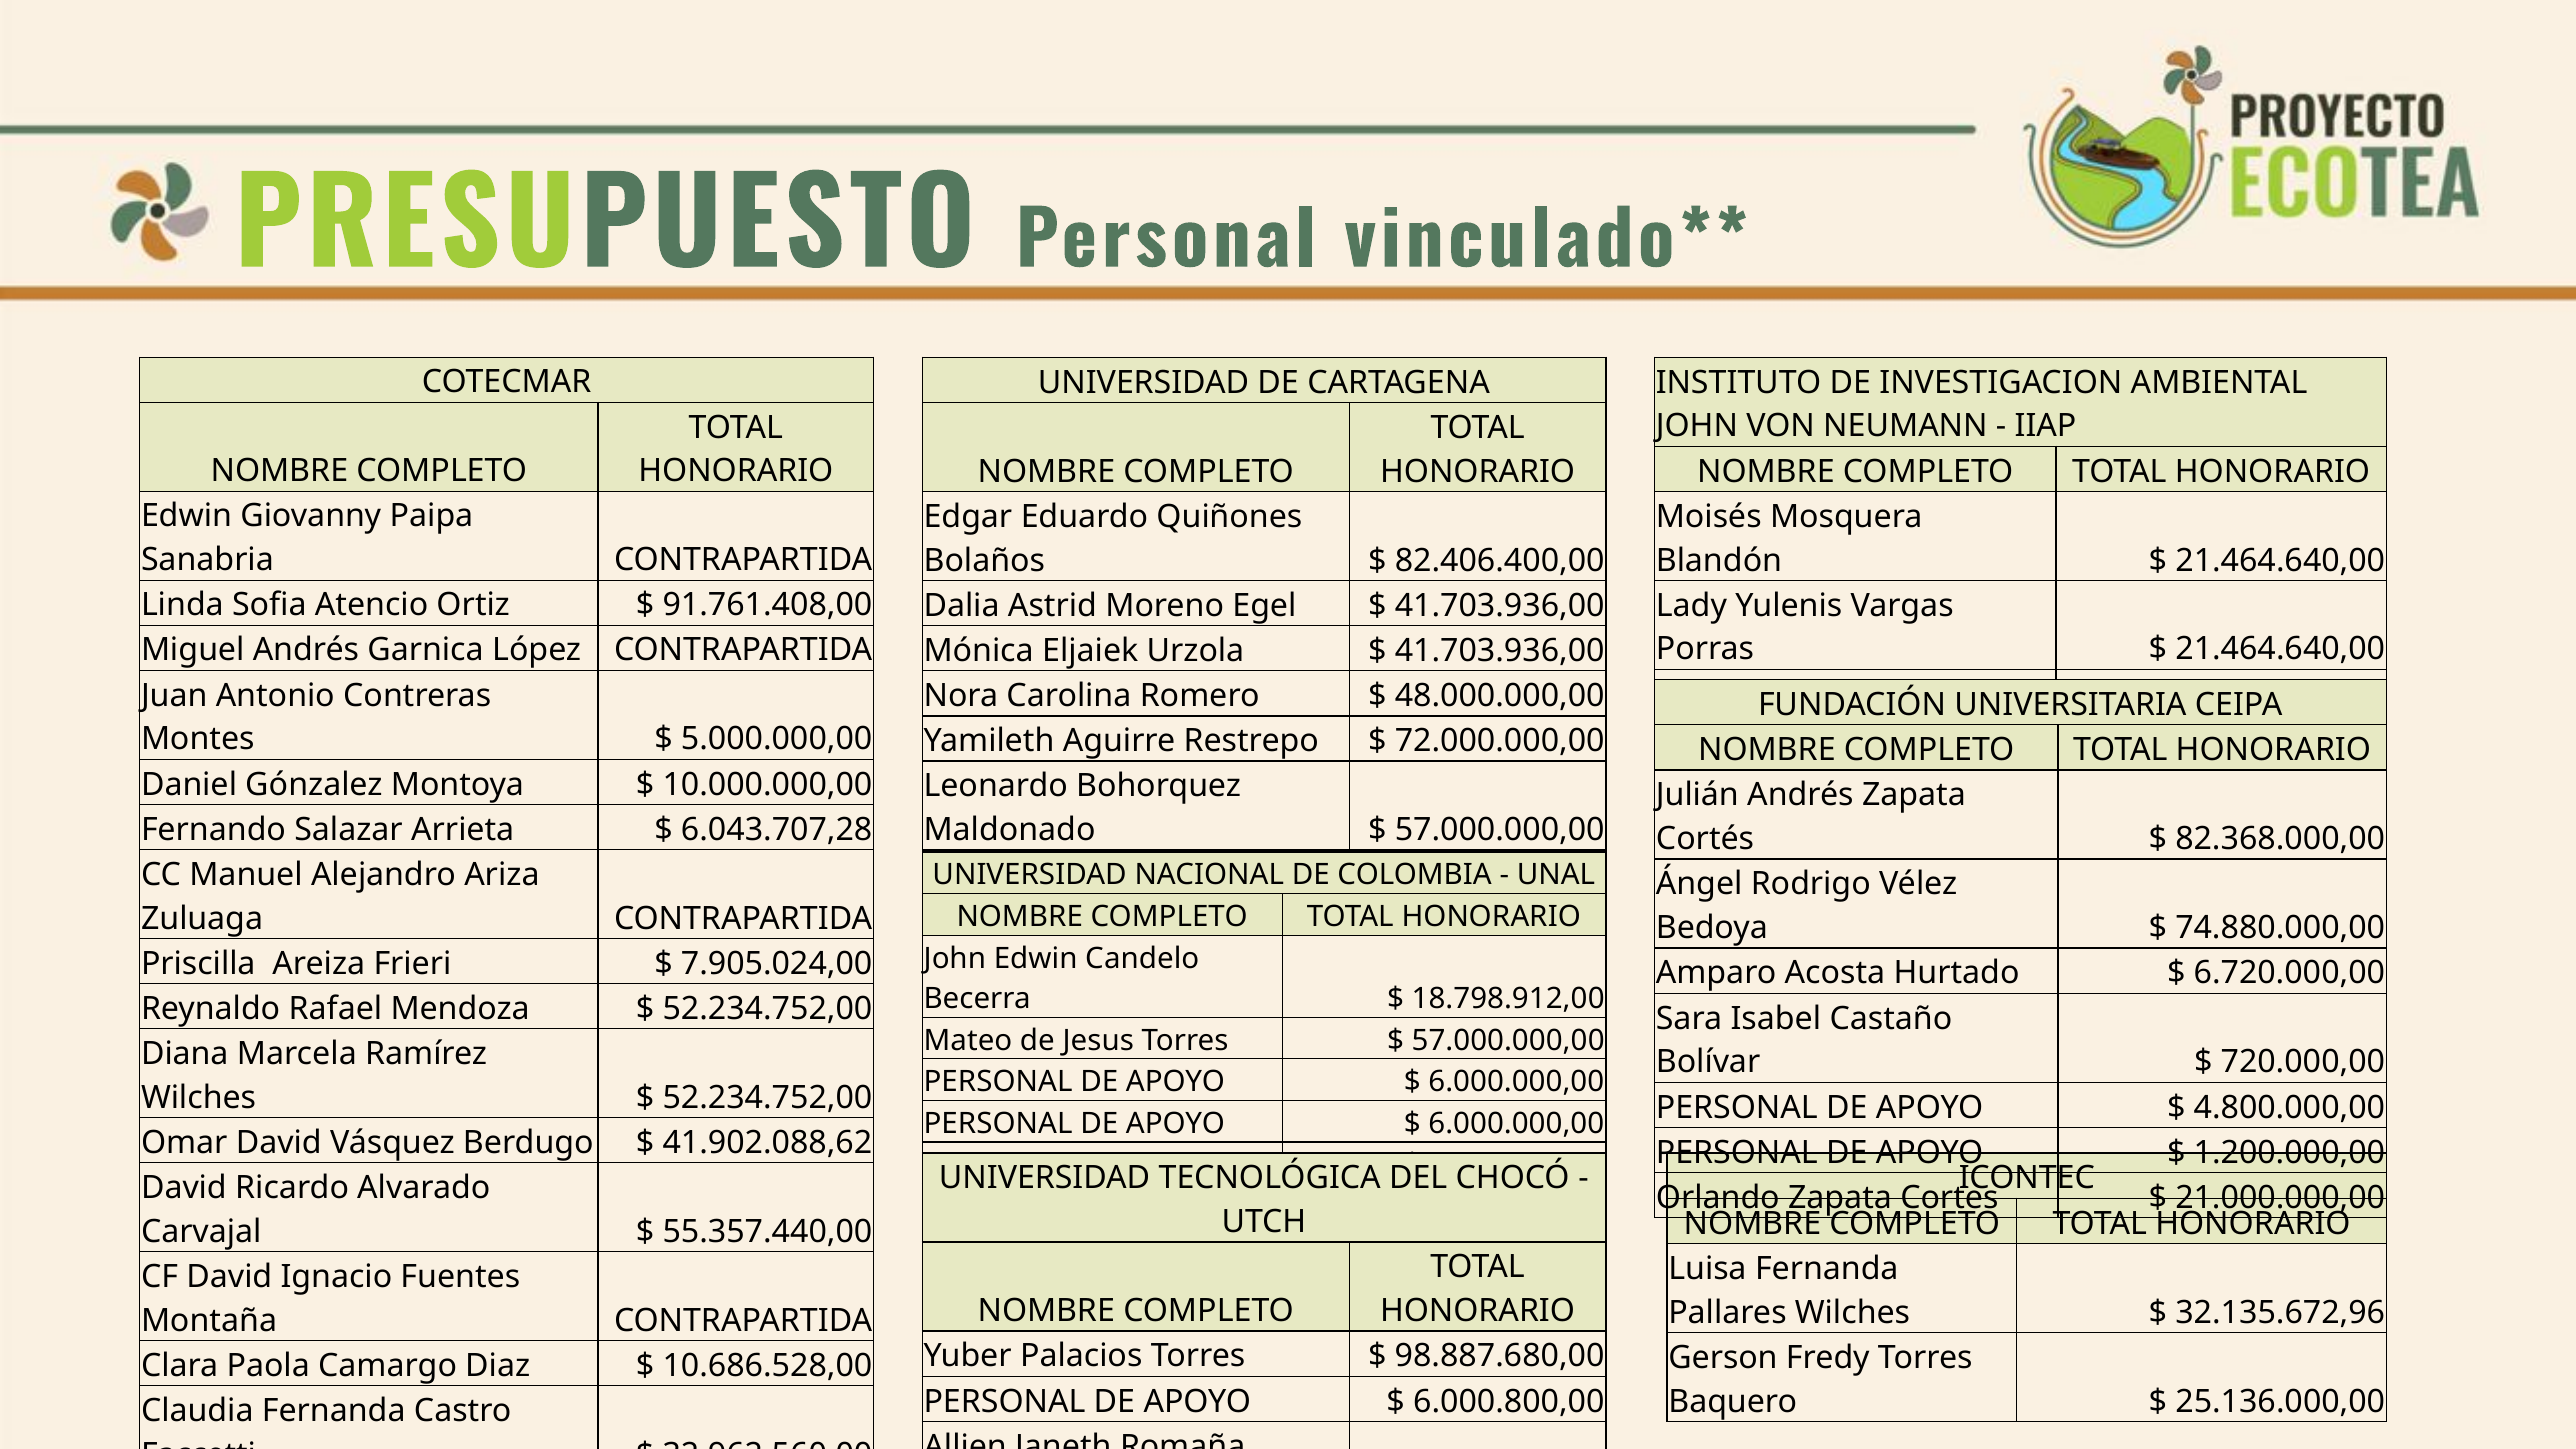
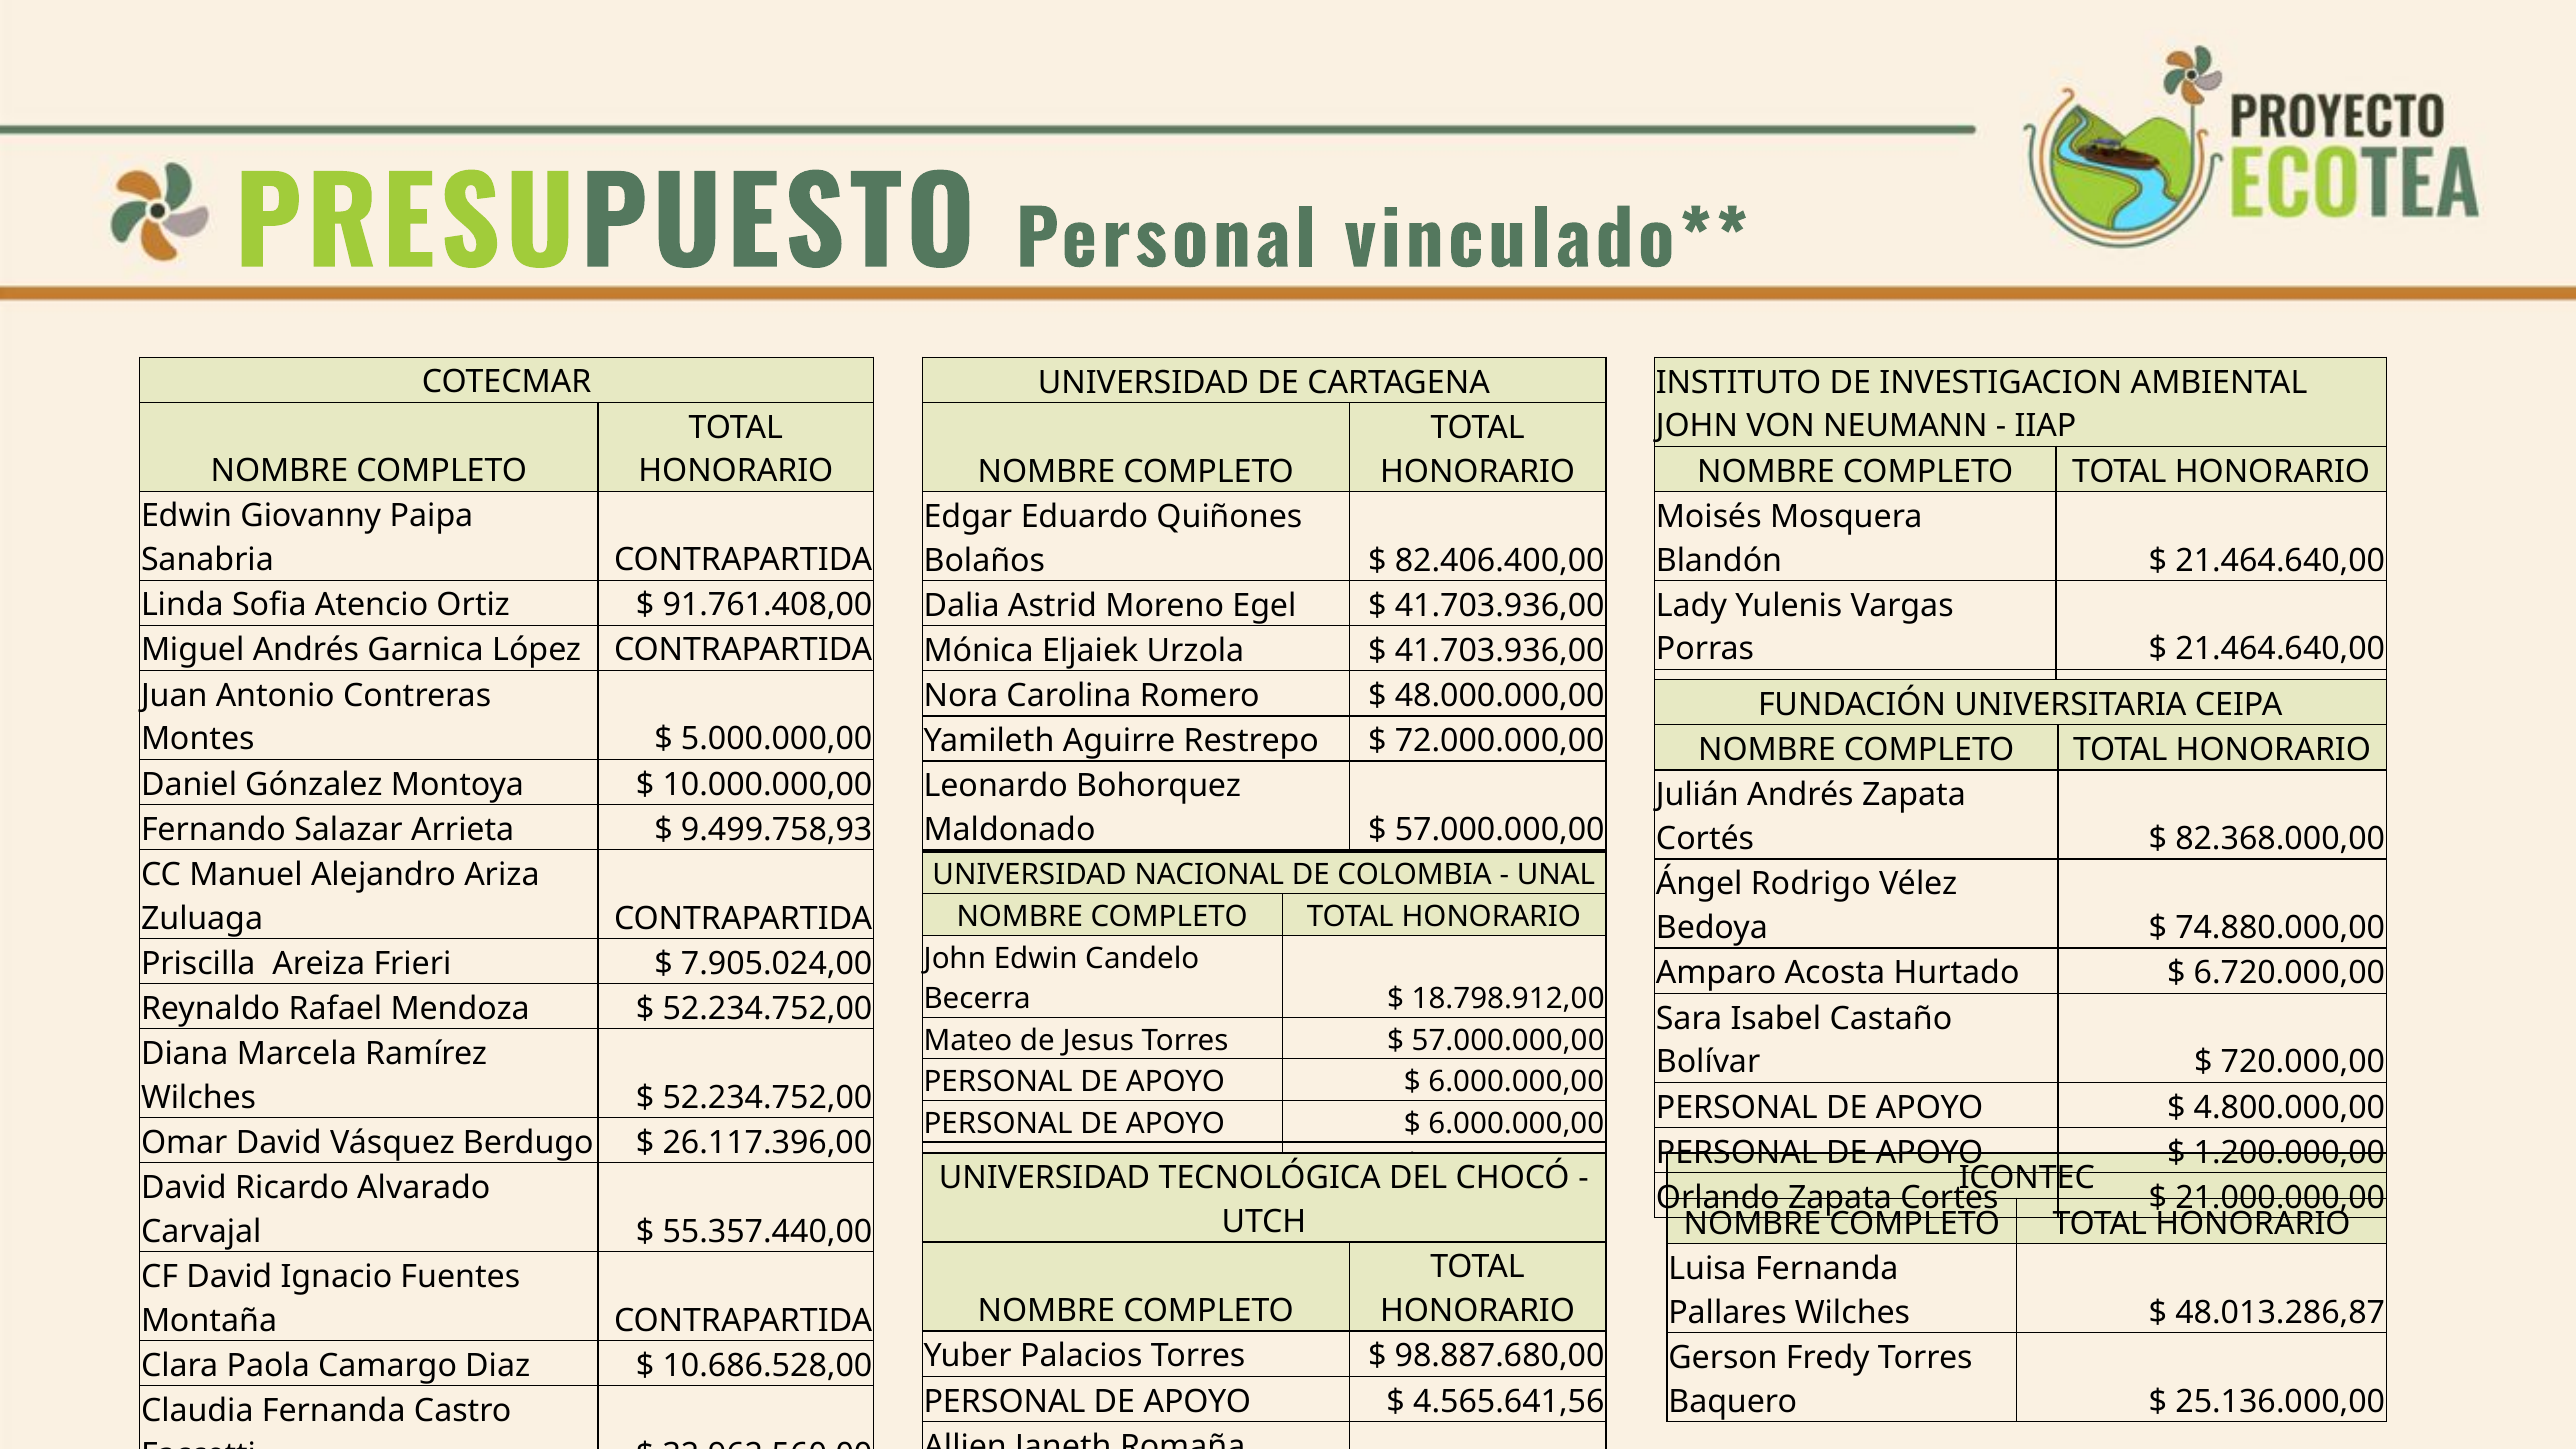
6.043.707,28: 6.043.707,28 -> 9.499.758,93 (777, 829)
41.902.088,62: 41.902.088,62 -> 26.117.396,00 (767, 1143)
32.135.672,96: 32.135.672,96 -> 48.013.286,87 (2280, 1312)
6.000.800,00: 6.000.800,00 -> 4.565.641,56 (1509, 1401)
